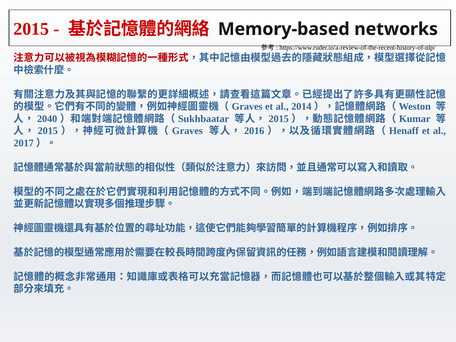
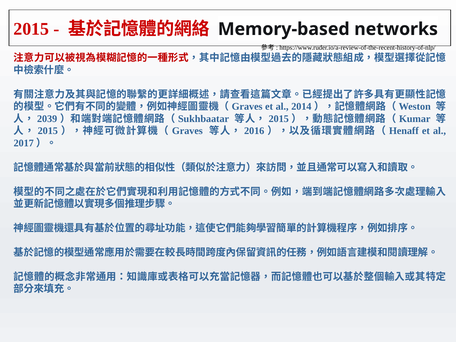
2040: 2040 -> 2039 (47, 119)
